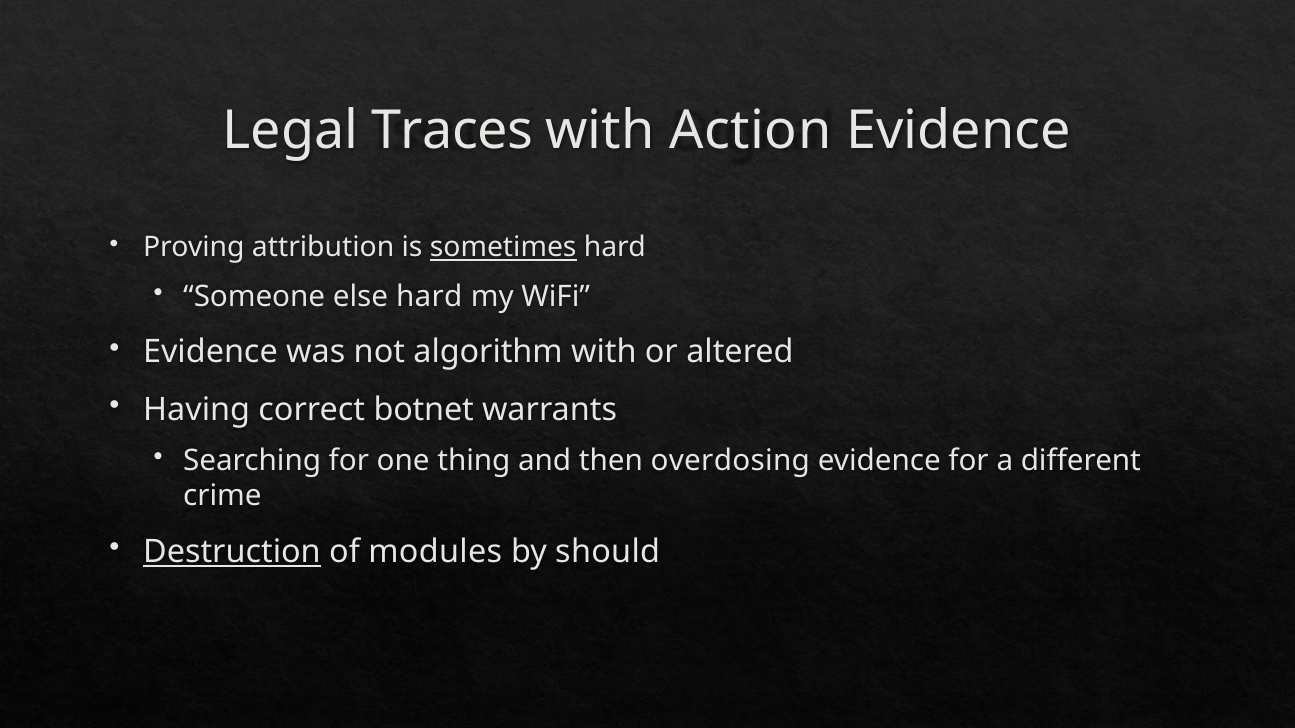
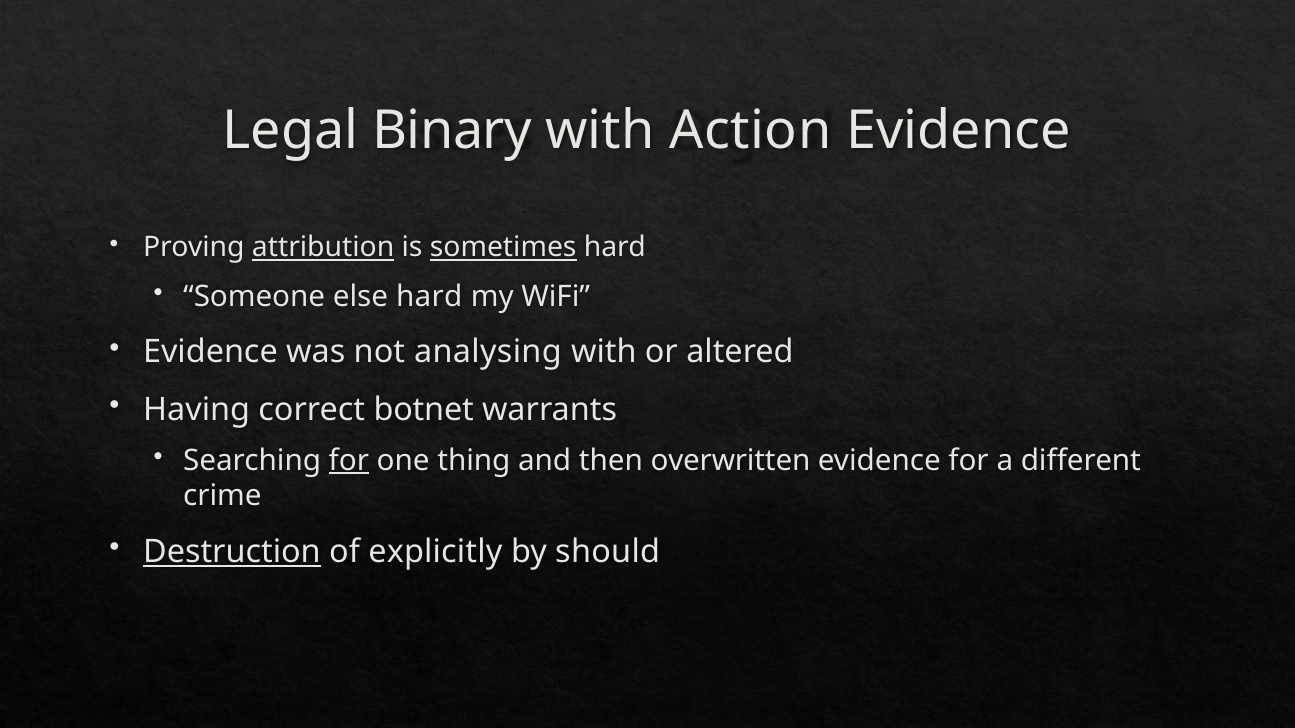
Traces: Traces -> Binary (452, 131)
attribution underline: none -> present (323, 248)
algorithm: algorithm -> analysing (488, 352)
for underline: none -> present (349, 461)
overdosing: overdosing -> overwritten (730, 461)
modules: modules -> explicitly (435, 552)
